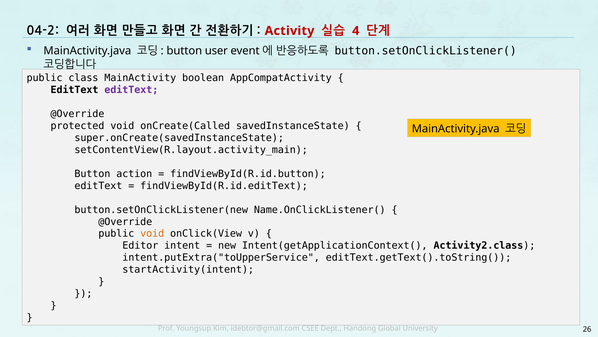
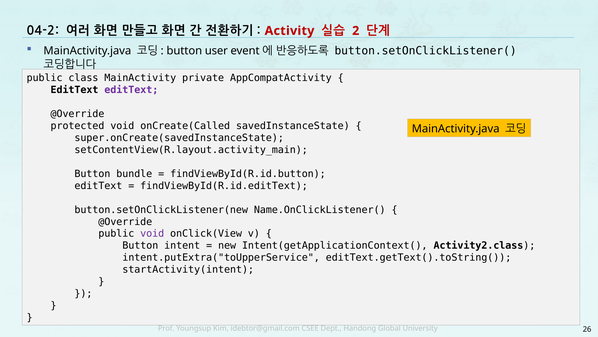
4: 4 -> 2 (356, 31)
boolean: boolean -> private (203, 78)
action: action -> bundle (134, 173)
void colour: orange -> purple (152, 233)
Editor: Editor -> Button (140, 245)
